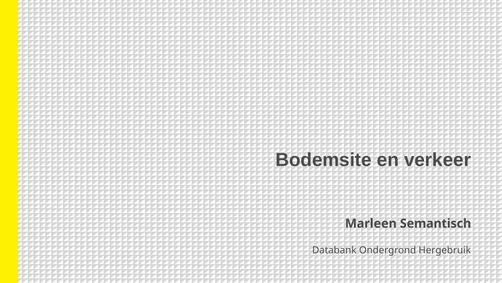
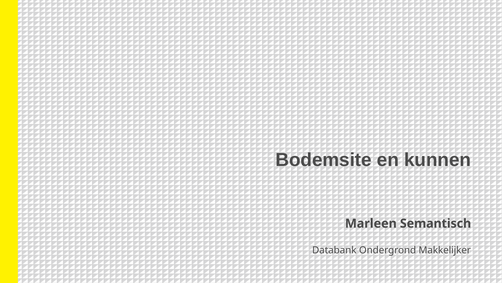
verkeer: verkeer -> kunnen (438, 159)
Hergebruik: Hergebruik -> Makkelijker (445, 250)
